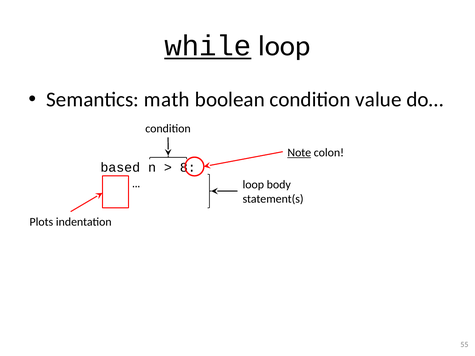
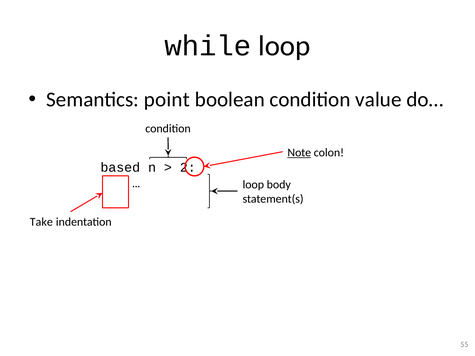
while underline: present -> none (208, 46)
math: math -> point (167, 100)
8: 8 -> 2 (188, 167)
Plots: Plots -> Take (41, 222)
